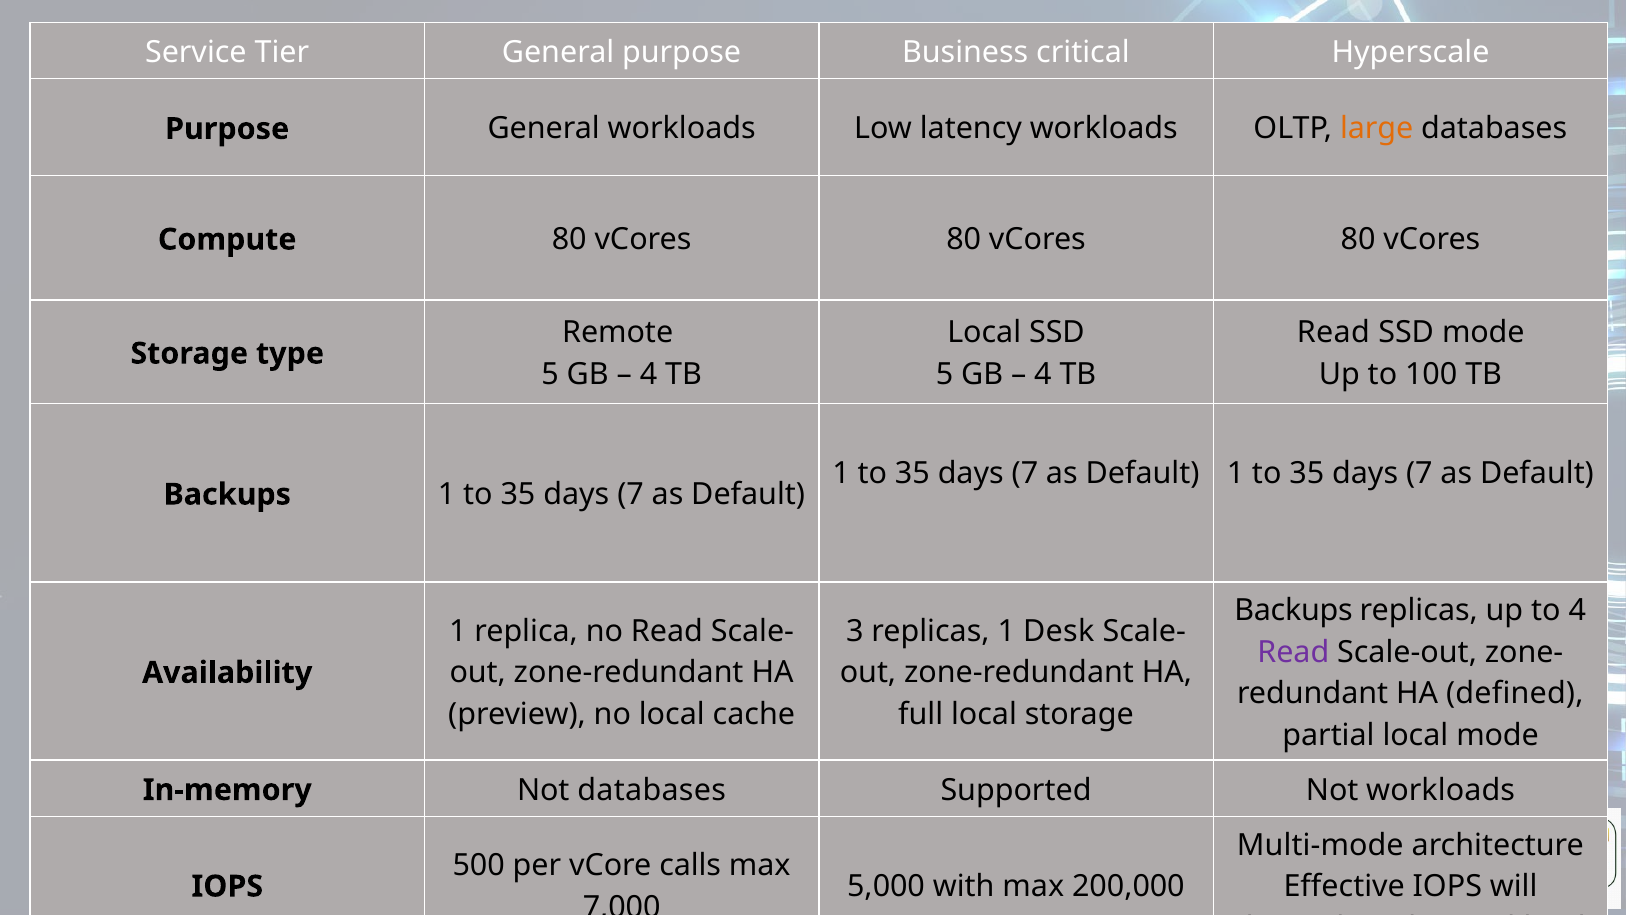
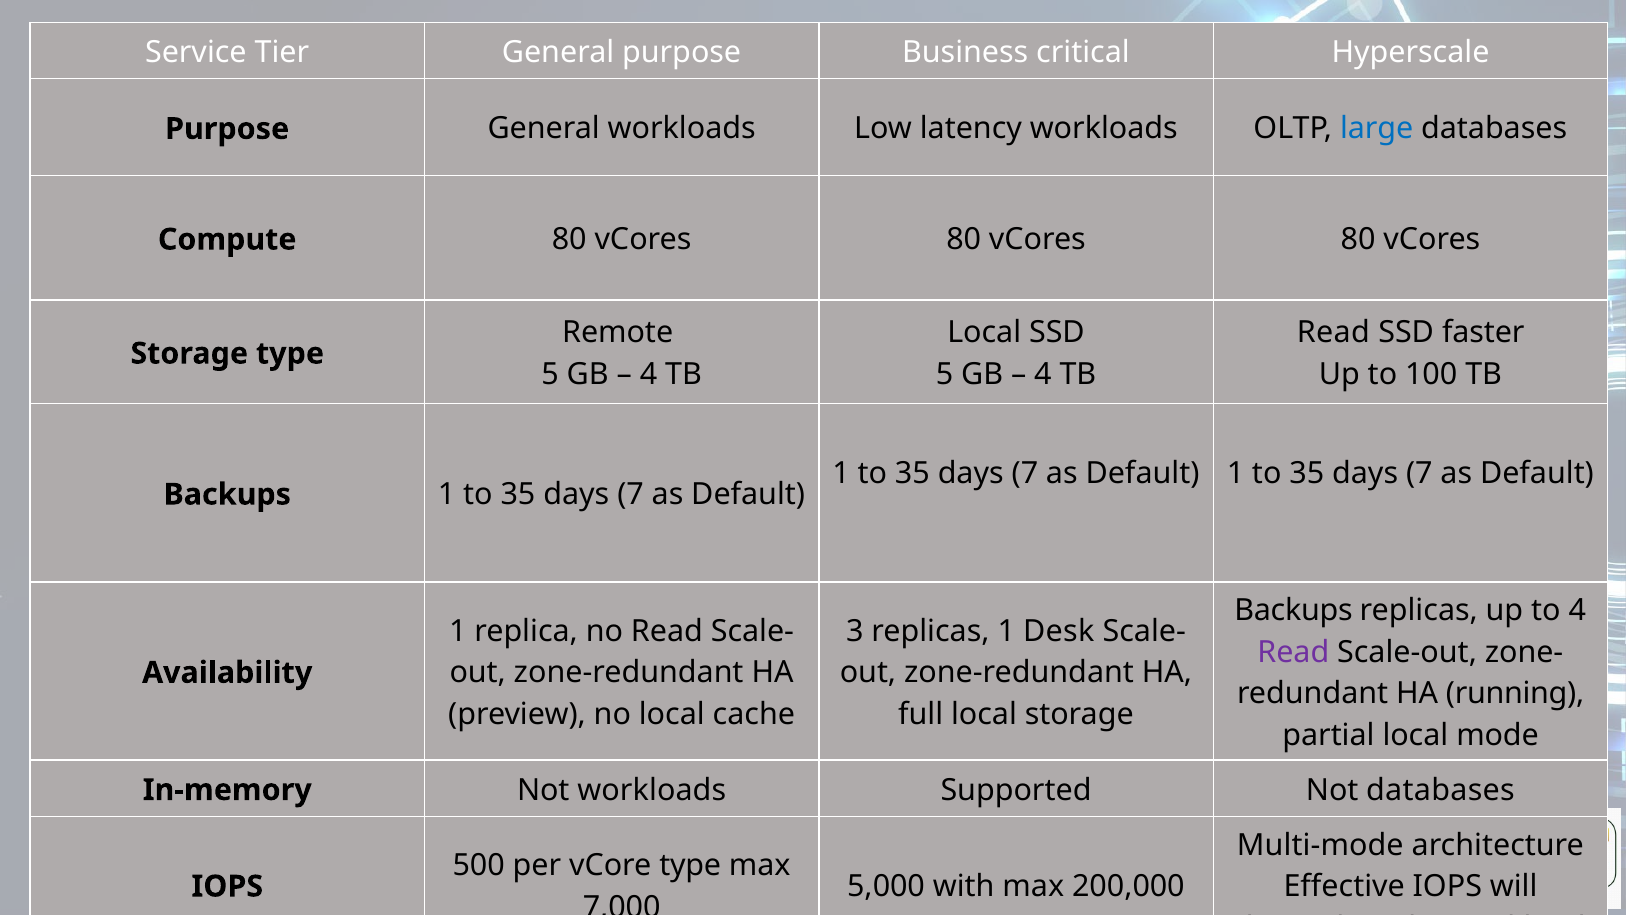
large colour: orange -> blue (1377, 129)
SSD mode: mode -> faster (1483, 333)
defined: defined -> running (1515, 693)
Not databases: databases -> workloads (652, 790)
Not workloads: workloads -> databases (1441, 790)
vCore calls: calls -> type (690, 865)
